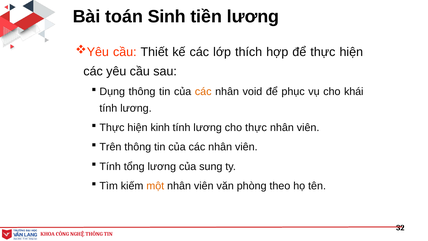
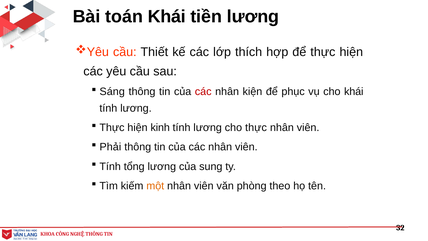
toán Sinh: Sinh -> Khái (167, 16)
Dụng: Dụng -> Sáng (112, 92)
các colour: orange -> red (203, 92)
void: void -> kiện (252, 92)
Trên: Trên -> Phải (110, 147)
